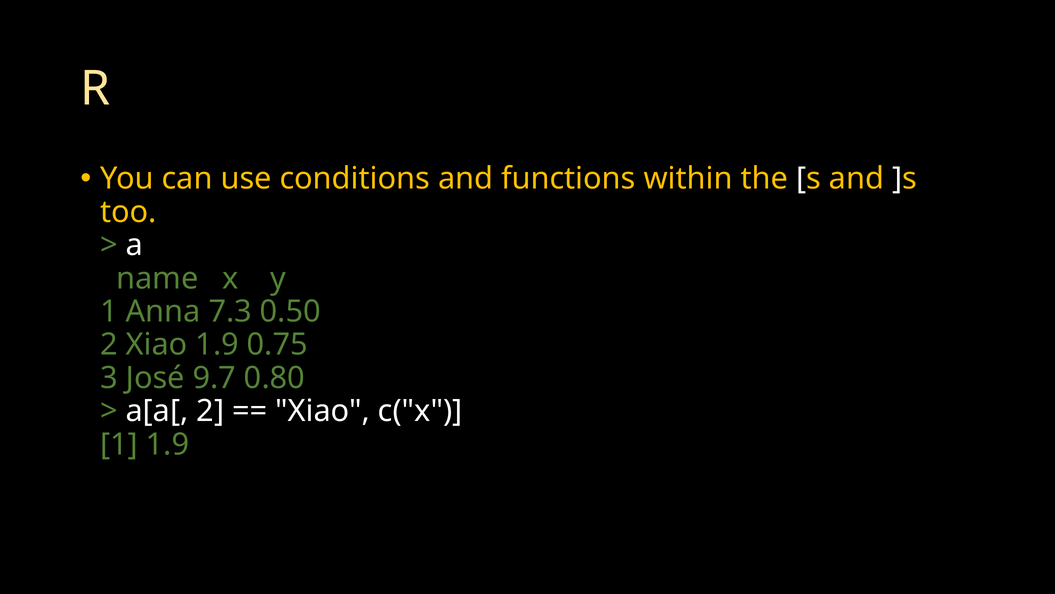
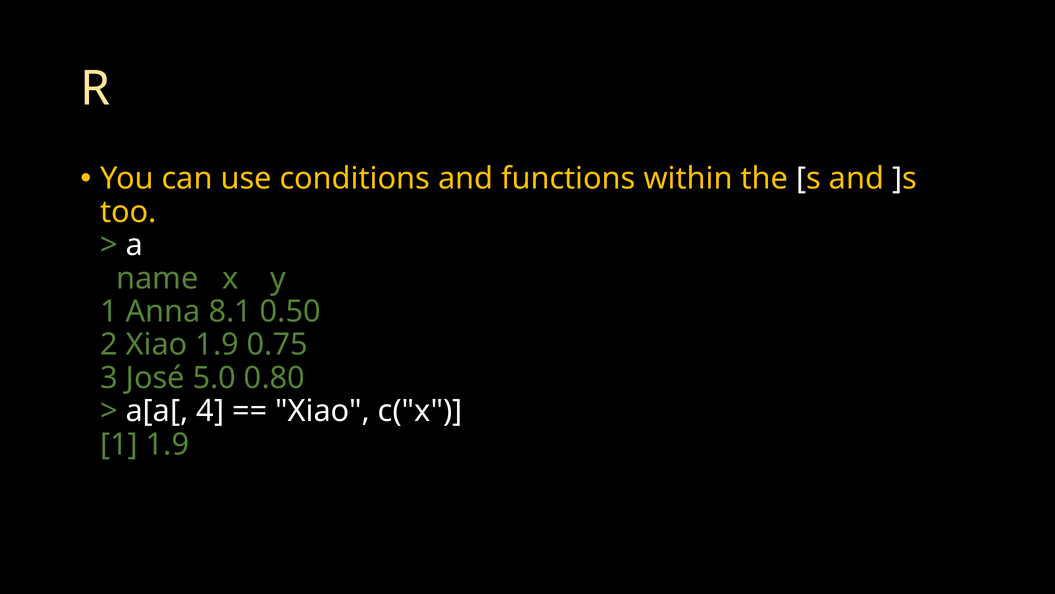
7.3: 7.3 -> 8.1 (230, 311)
9.7: 9.7 -> 5.0 (214, 378)
a[a[ 2: 2 -> 4 (210, 411)
